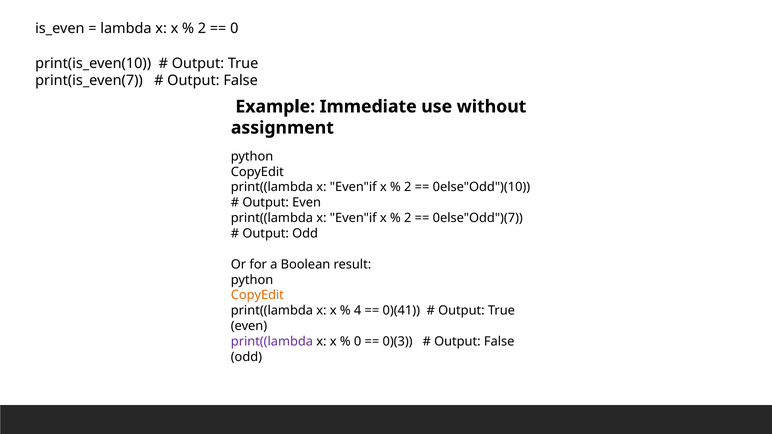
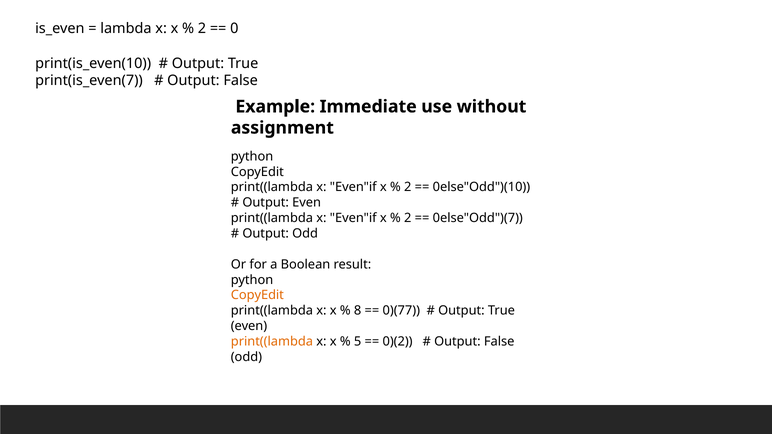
4: 4 -> 8 (358, 311)
0)(41: 0)(41 -> 0)(77 (401, 311)
print((lambda colour: purple -> orange (272, 342)
0: 0 -> 5 (358, 342)
0)(3: 0)(3 -> 0)(2 (398, 342)
